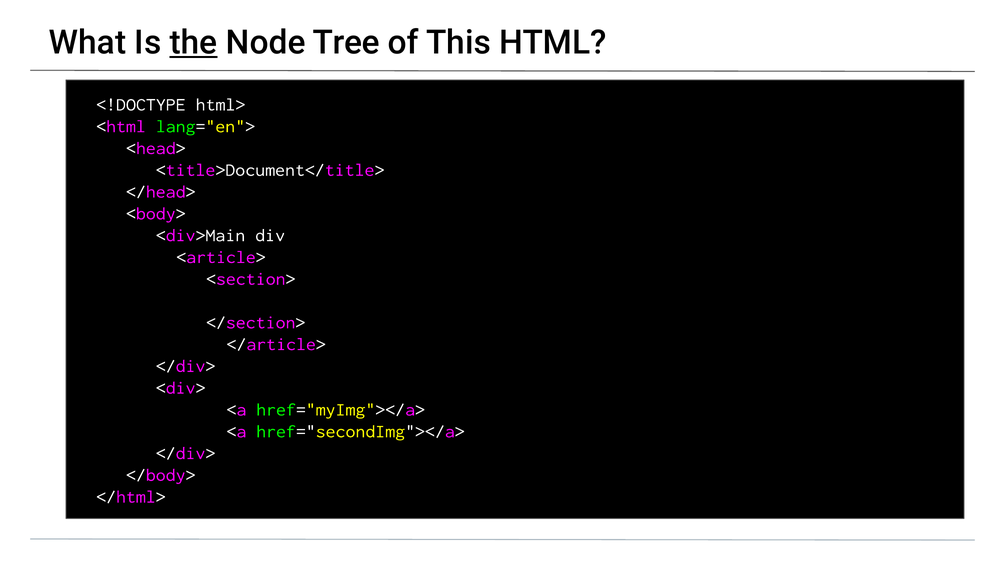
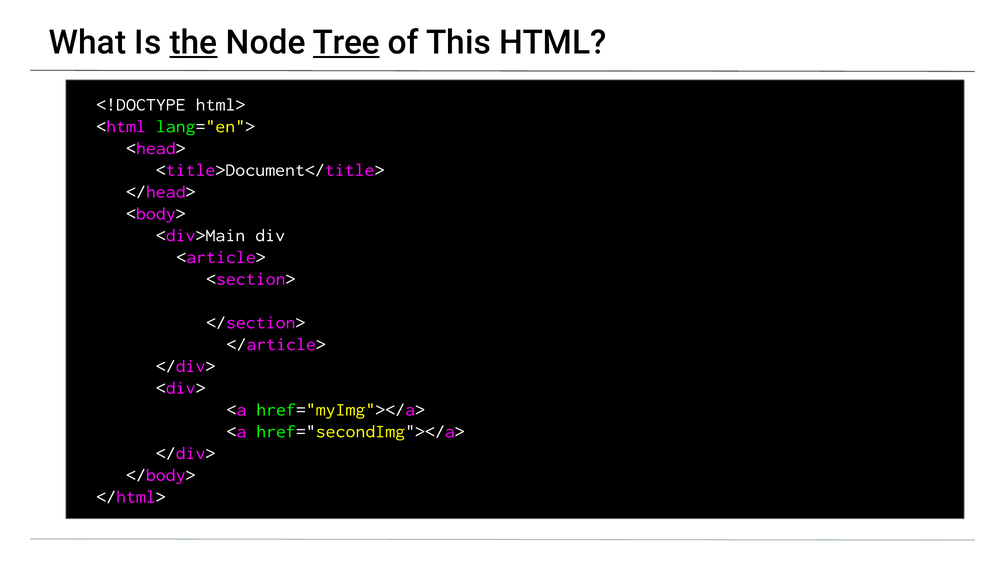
Tree underline: none -> present (346, 43)
